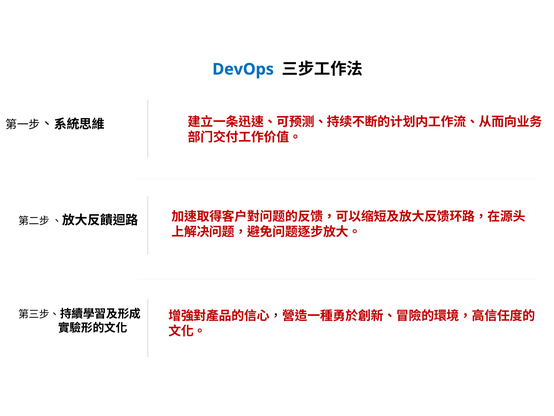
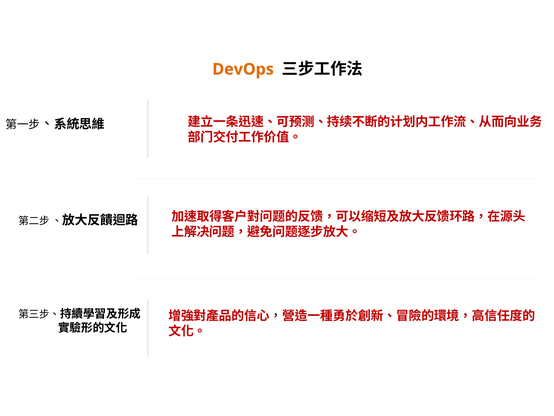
DevOps colour: blue -> orange (243, 69)
